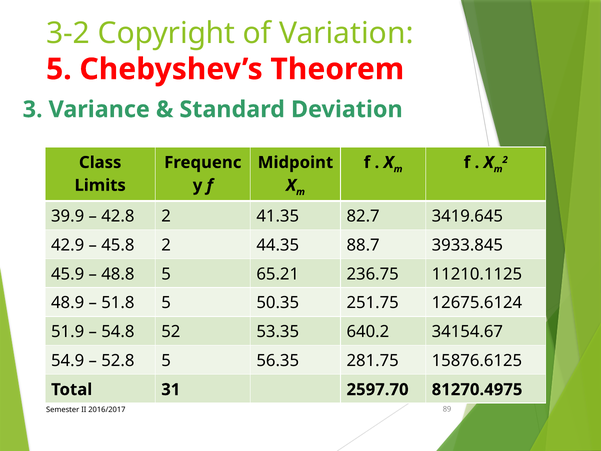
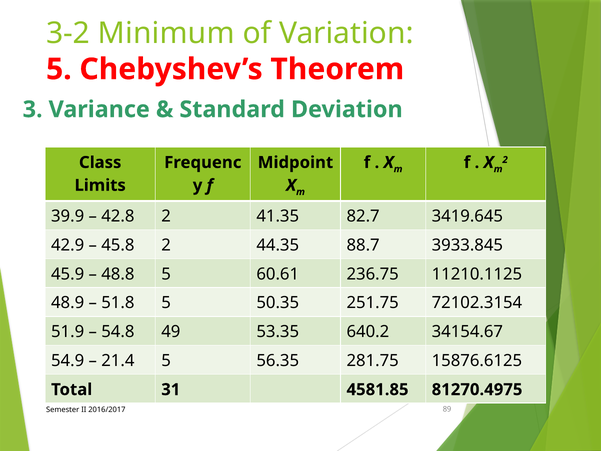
Copyright: Copyright -> Minimum (166, 33)
65.21: 65.21 -> 60.61 (278, 274)
12675.6124: 12675.6124 -> 72102.3154 (477, 303)
52: 52 -> 49 (171, 332)
52.8: 52.8 -> 21.4 (118, 361)
2597.70: 2597.70 -> 4581.85 (378, 389)
